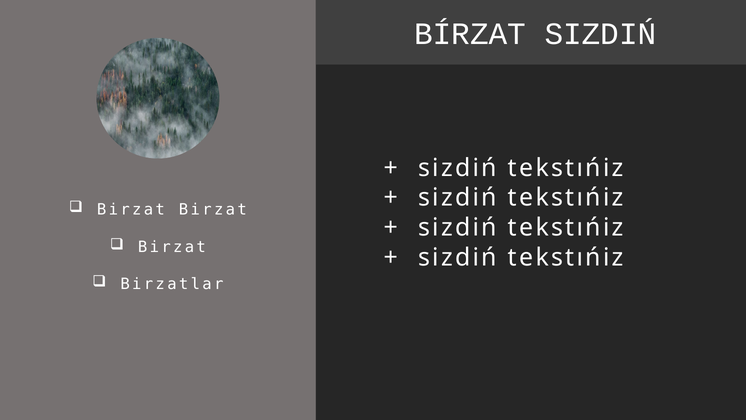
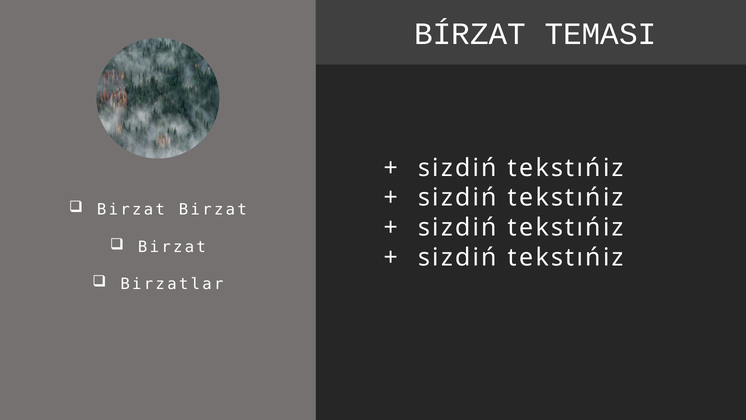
BÍRZAT SIZDIŃ: SIZDIŃ -> TEMASI (600, 34)
